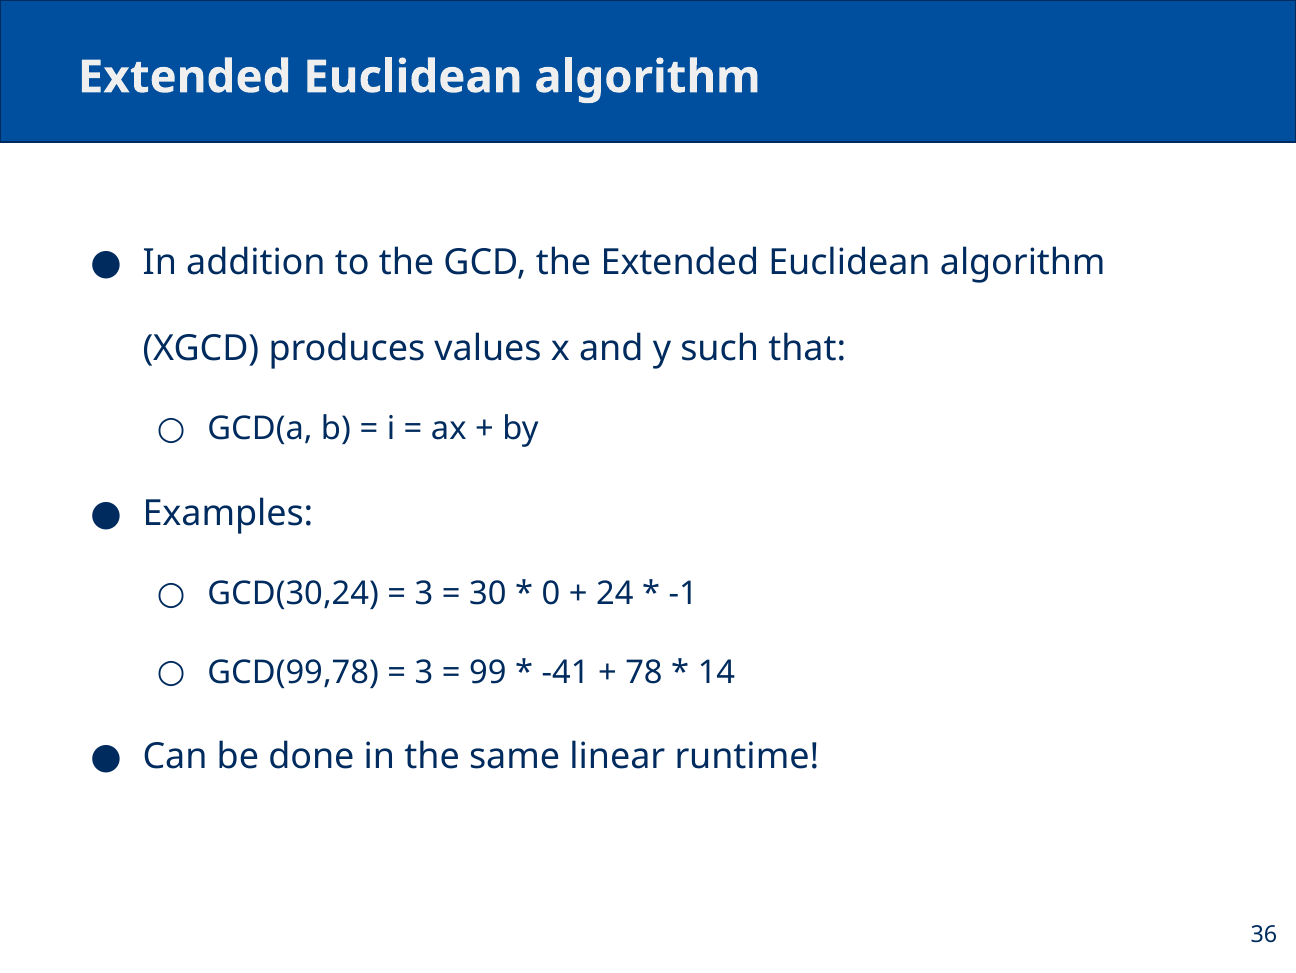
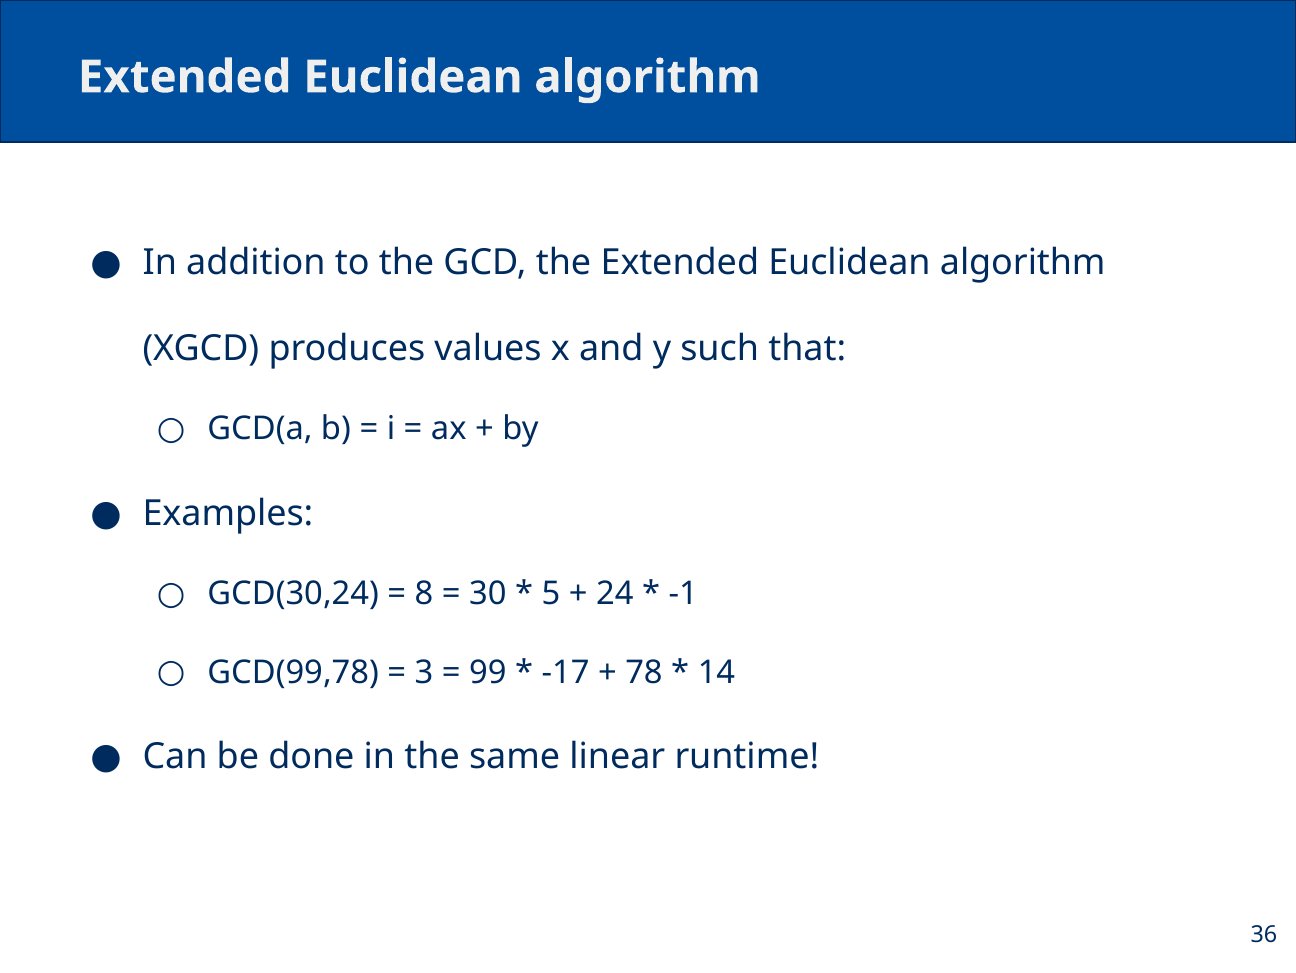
3: 3 -> 8 (424, 594)
0: 0 -> 5 (551, 594)
-41: -41 -> -17 (566, 672)
